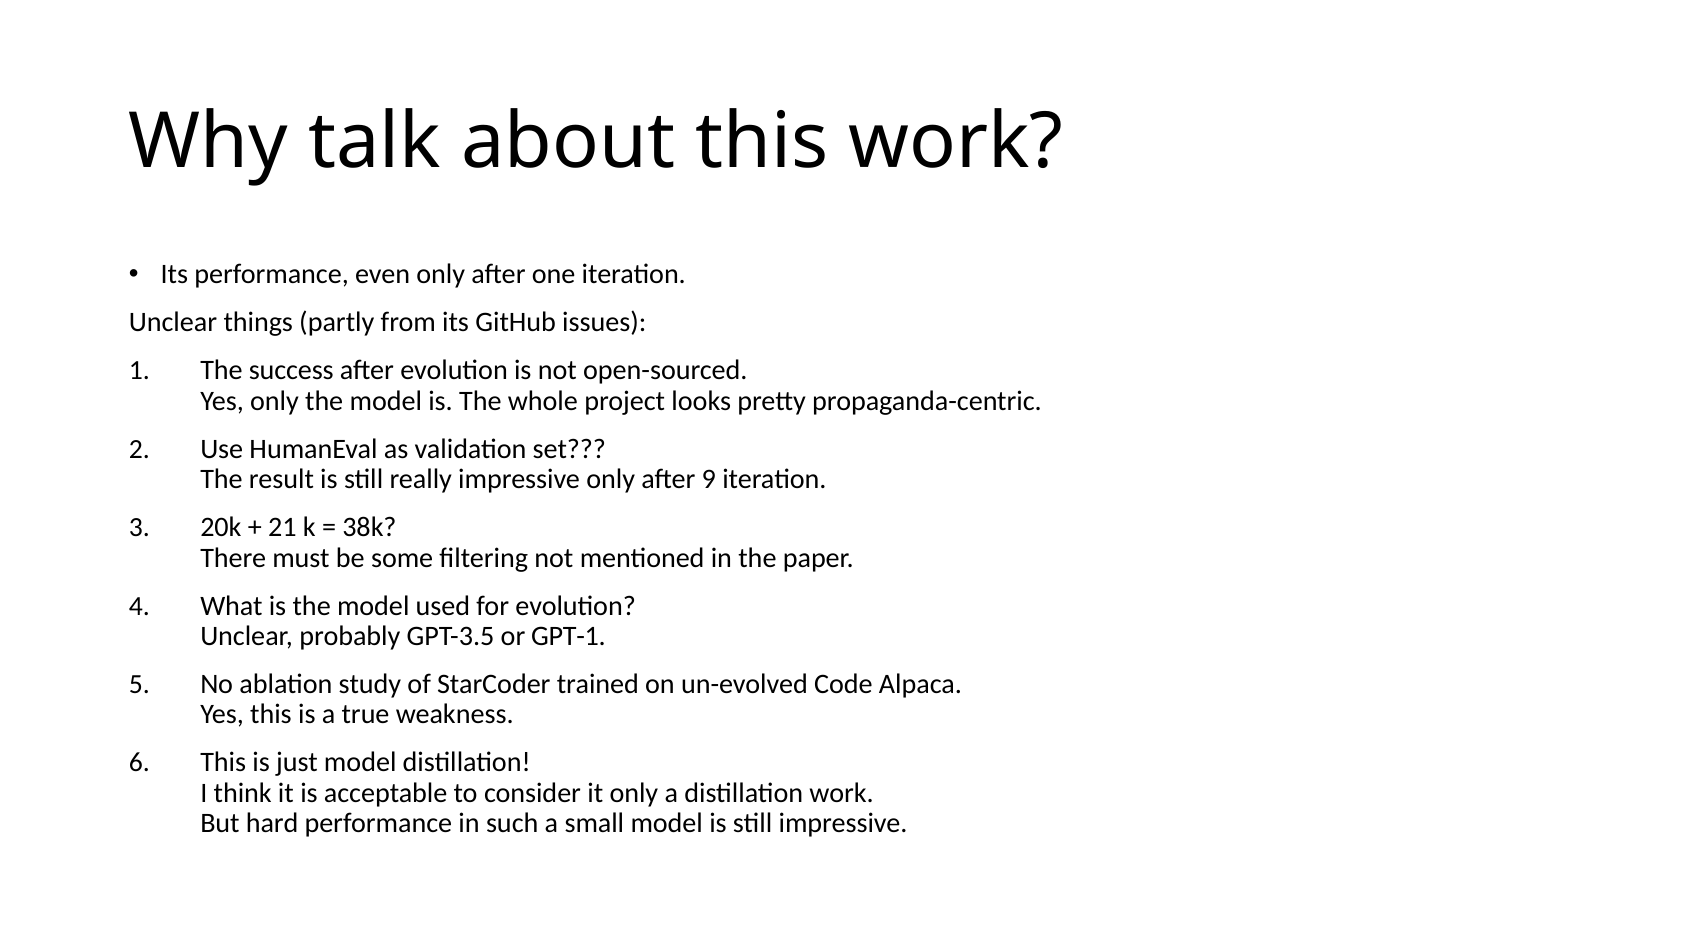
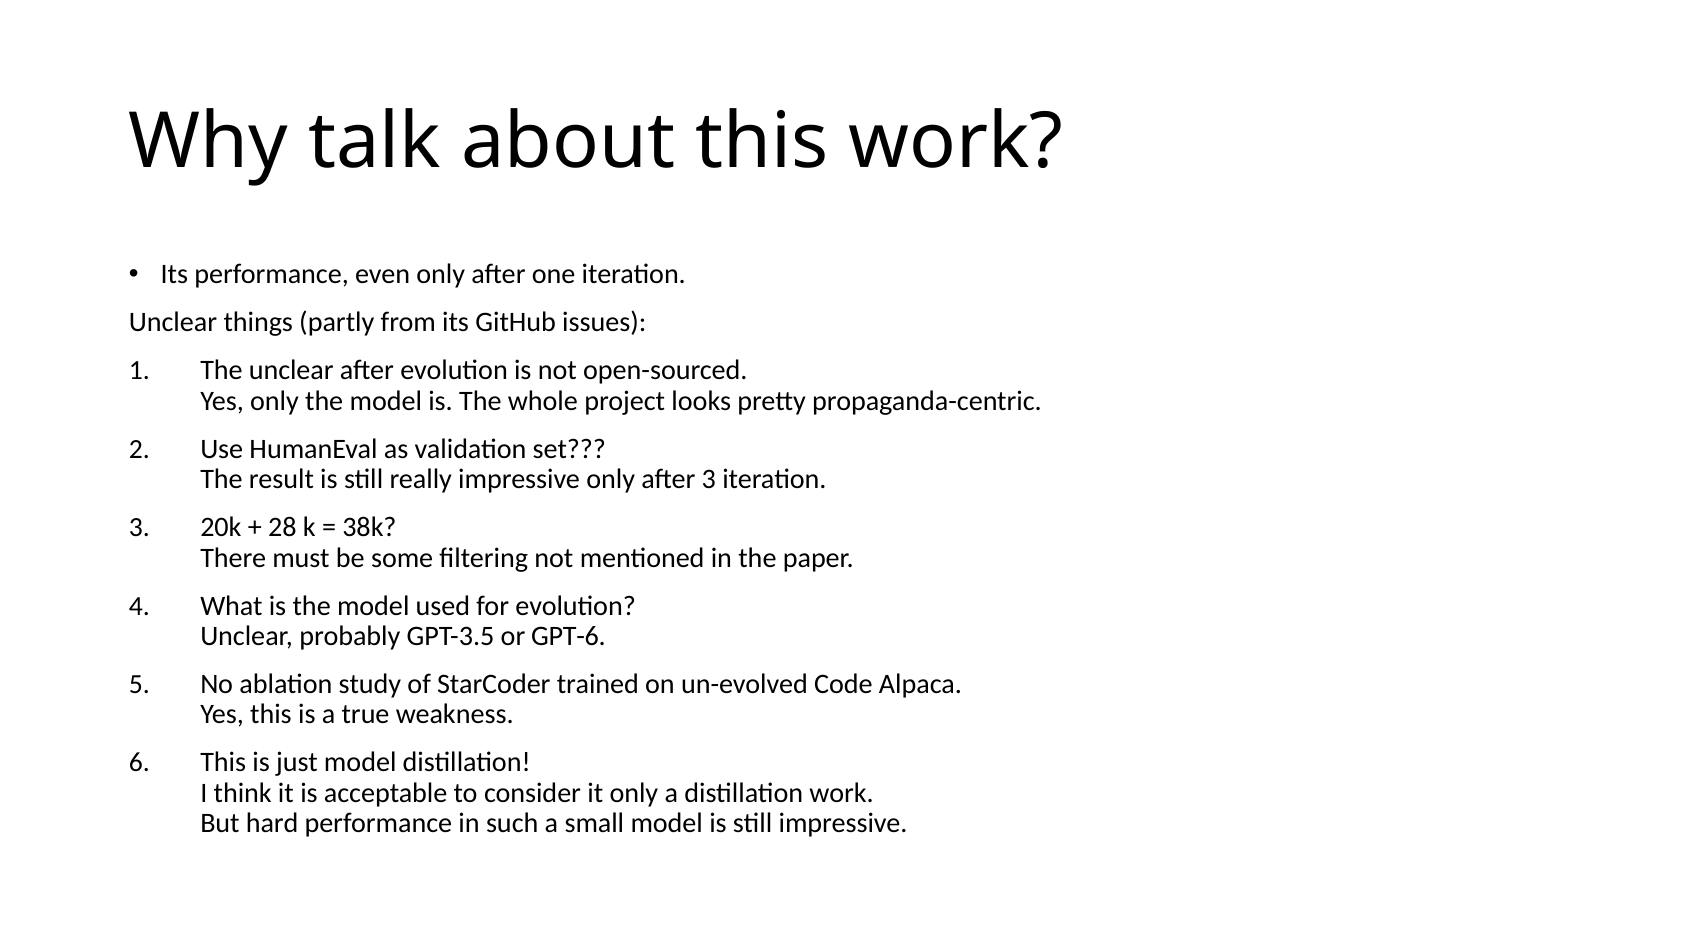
The success: success -> unclear (291, 371)
after 9: 9 -> 3 (709, 479)
21: 21 -> 28 (282, 528)
GPT-1: GPT-1 -> GPT-6 (569, 636)
